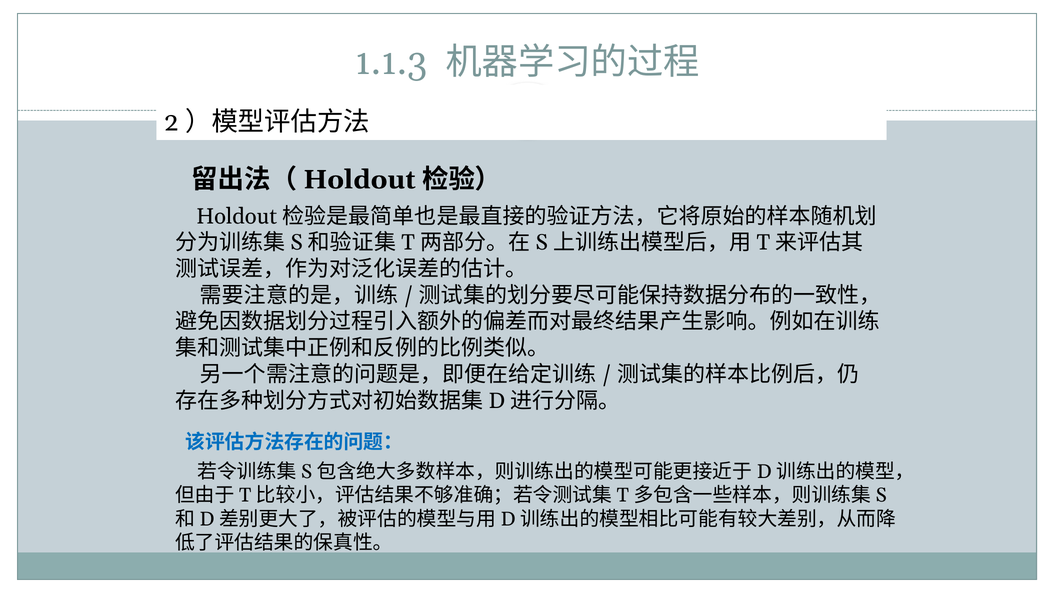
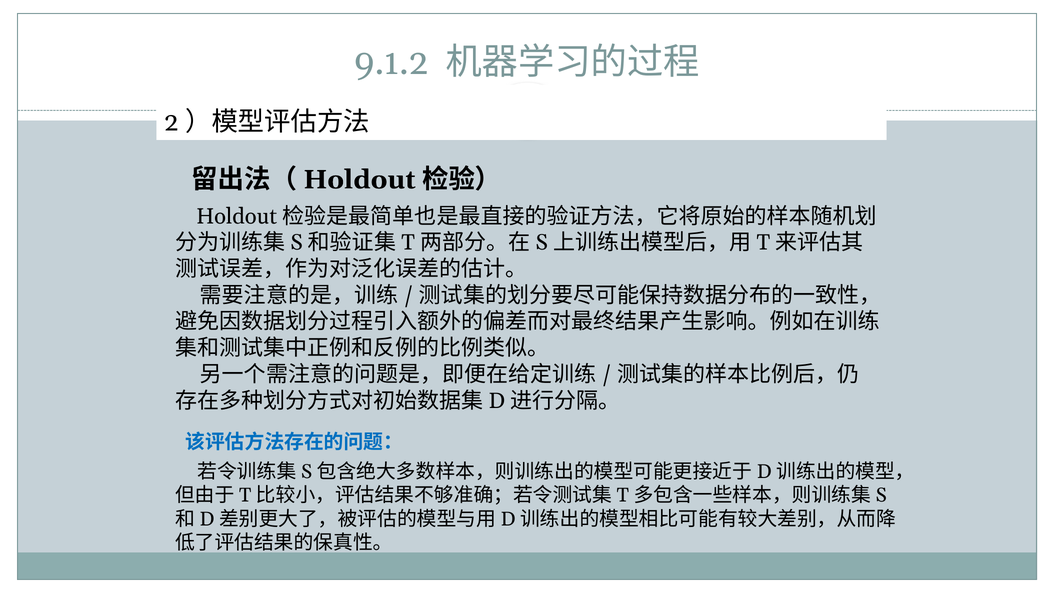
1.1.3: 1.1.3 -> 9.1.2 (392, 62)
